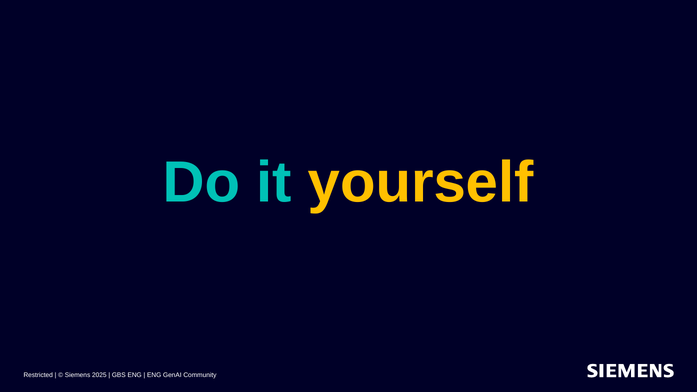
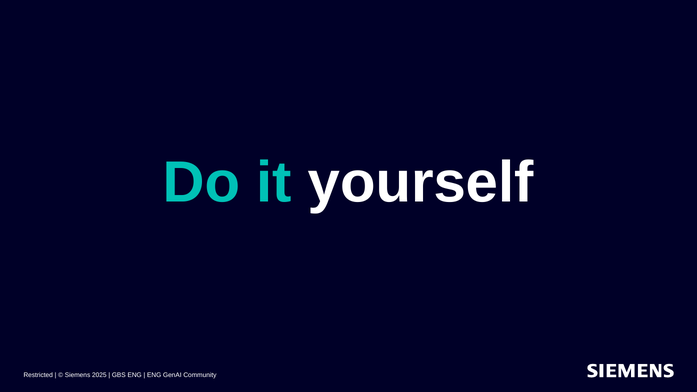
yourself colour: yellow -> white (421, 183)
